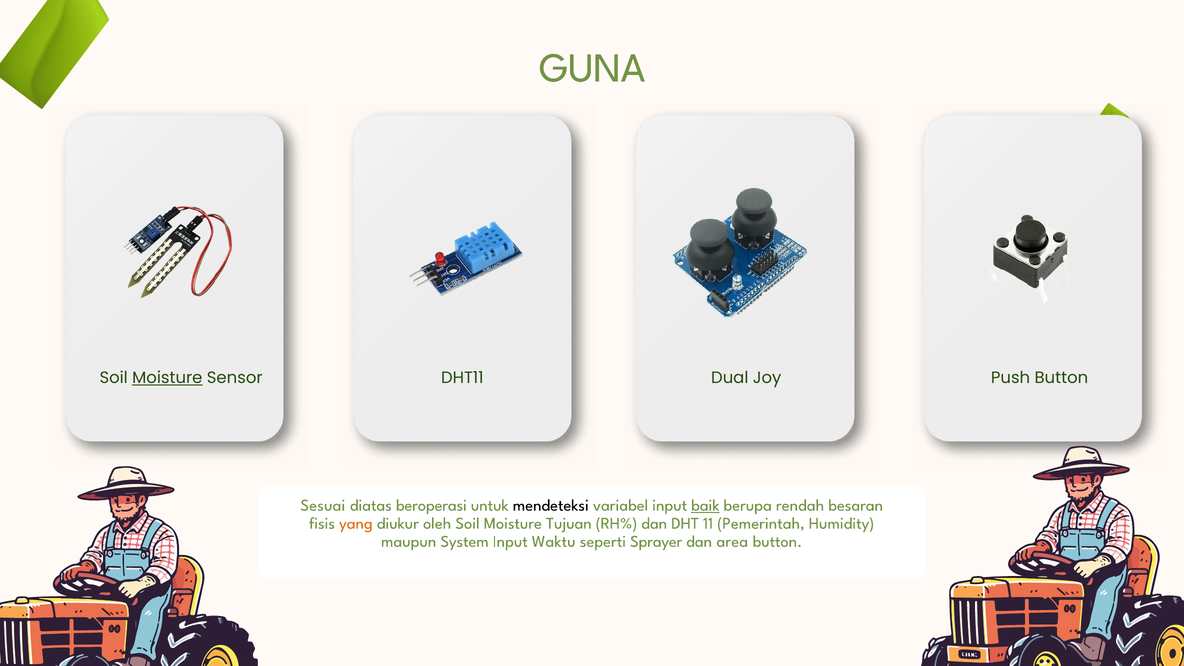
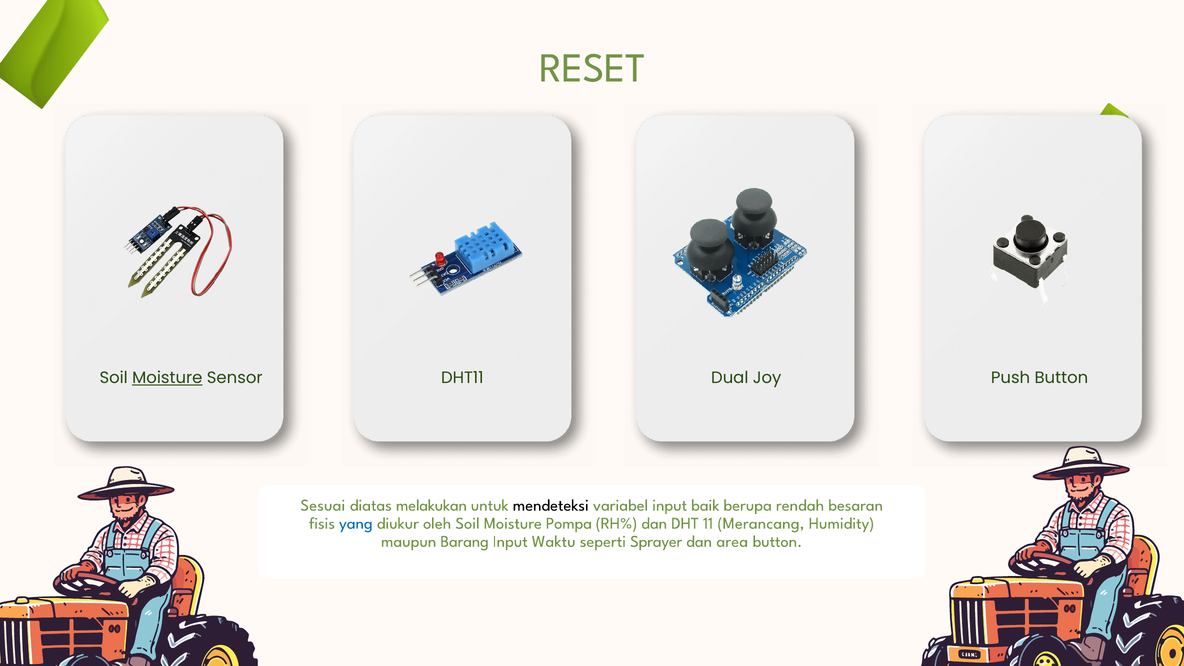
GUNA: GUNA -> RESET (592, 68)
beroperasi: beroperasi -> melakukan (431, 505)
baik underline: present -> none (705, 505)
yang colour: orange -> blue (356, 523)
Tujuan: Tujuan -> Pompa (569, 523)
Pemerintah: Pemerintah -> Merancang (761, 523)
System: System -> Barang (465, 541)
